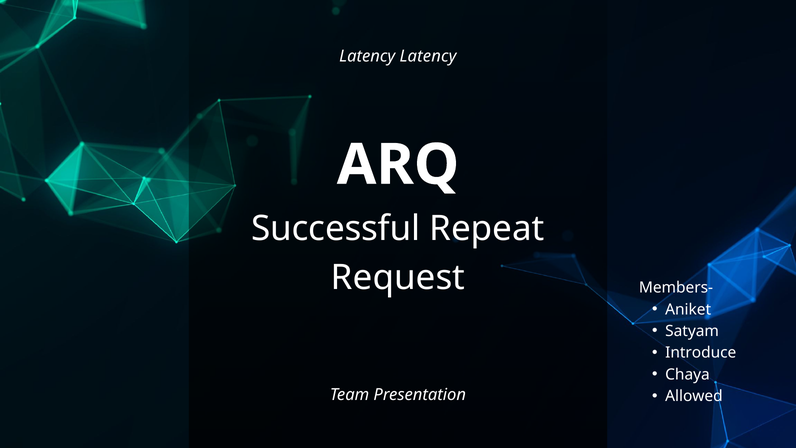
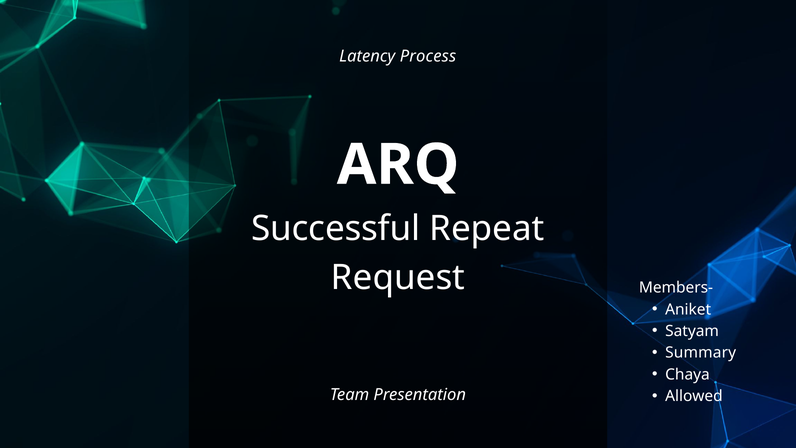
Latency Latency: Latency -> Process (428, 56)
Introduce: Introduce -> Summary (701, 353)
